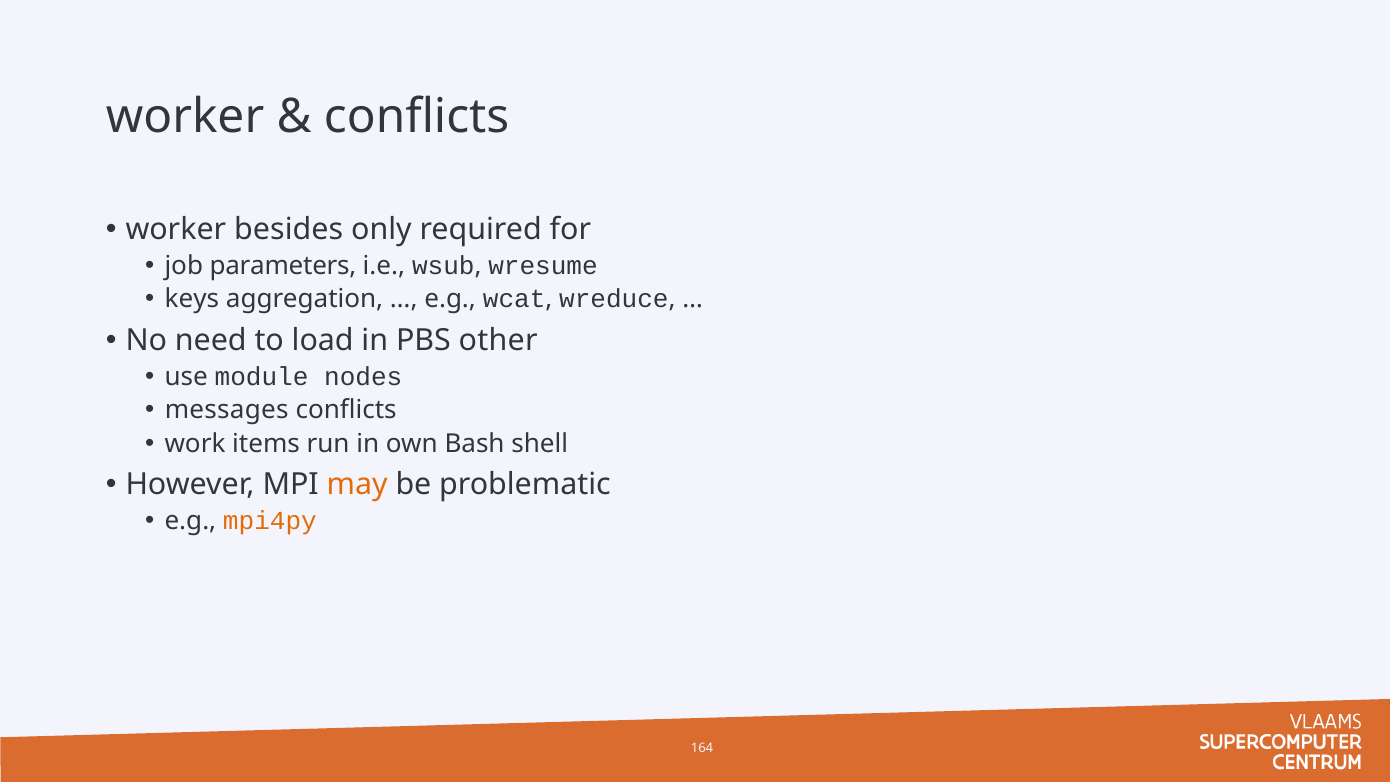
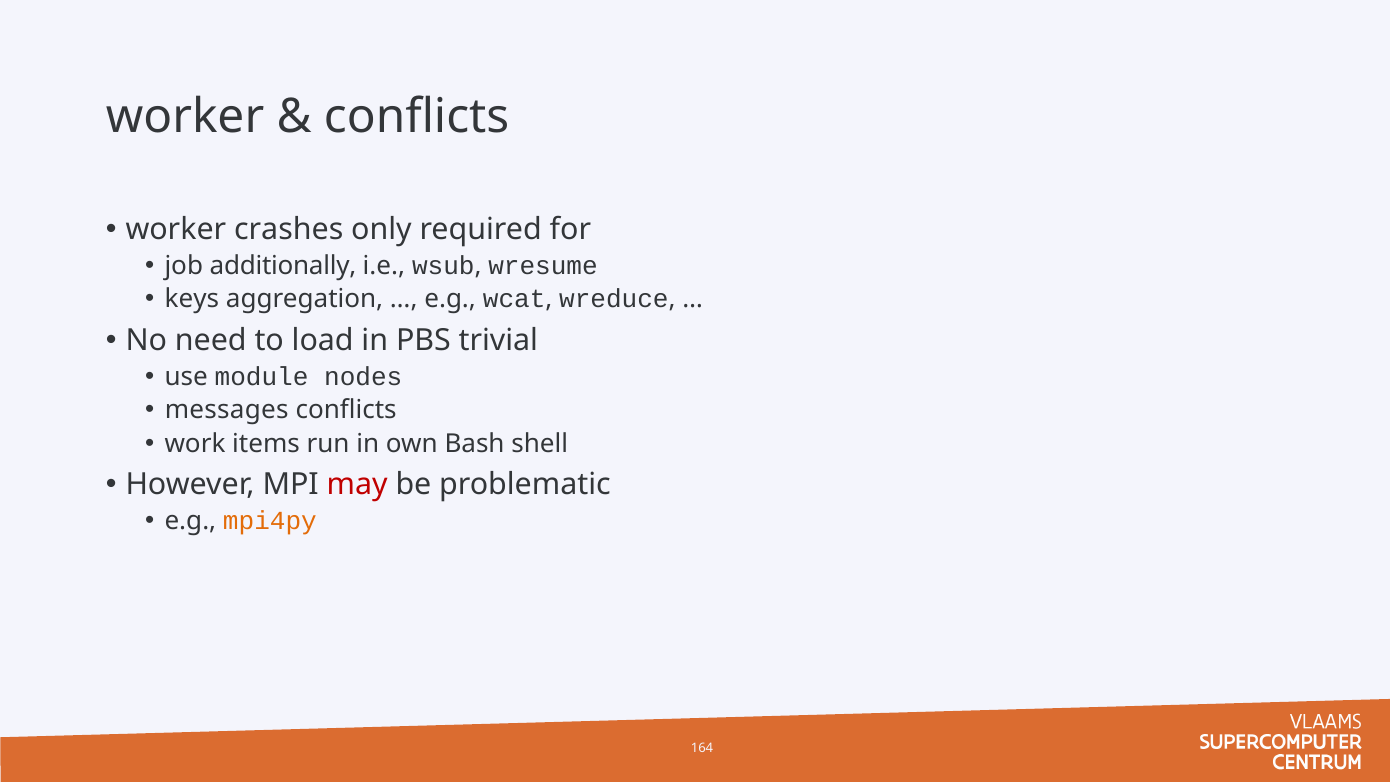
besides: besides -> crashes (289, 230)
parameters: parameters -> additionally (283, 266)
other: other -> trivial (498, 340)
may colour: orange -> red (357, 485)
